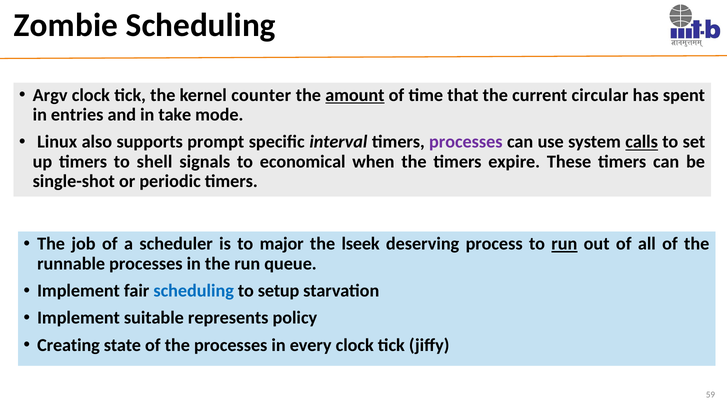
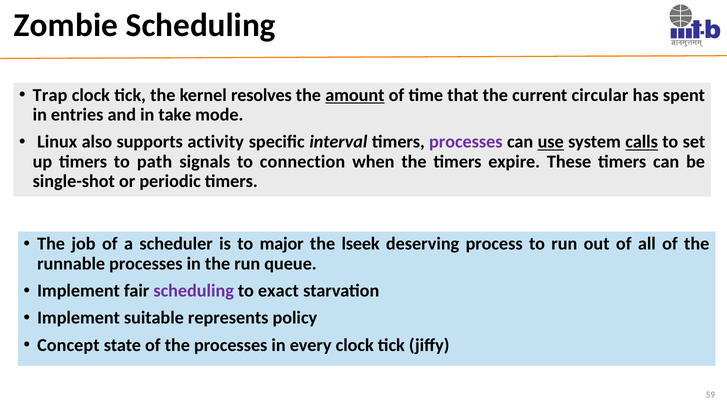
Argv: Argv -> Trap (50, 95)
counter: counter -> resolves (261, 95)
prompt: prompt -> activity (216, 142)
use underline: none -> present (551, 142)
shell: shell -> path (155, 162)
economical: economical -> connection (303, 162)
run underline: present -> none (564, 244)
scheduling colour: blue -> purple (194, 291)
setup: setup -> exact (278, 291)
Creating: Creating -> Concept (68, 345)
